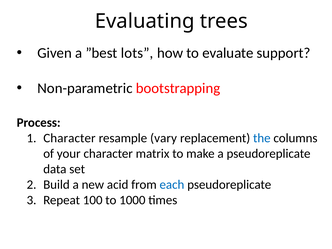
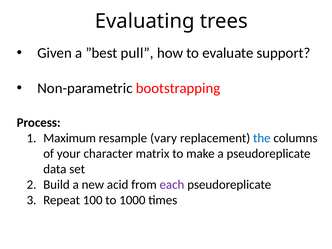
lots: lots -> pull (137, 53)
Character: Character -> Maximum (70, 138)
each colour: blue -> purple (172, 185)
